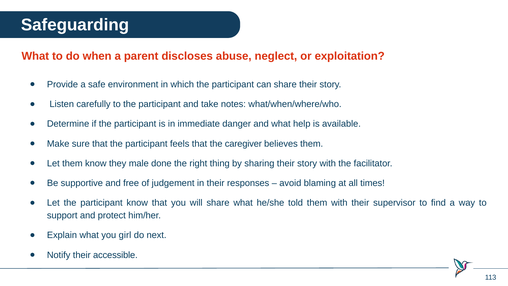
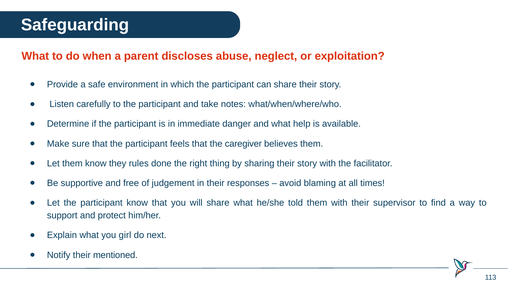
male: male -> rules (139, 163)
accessible: accessible -> mentioned (115, 255)
